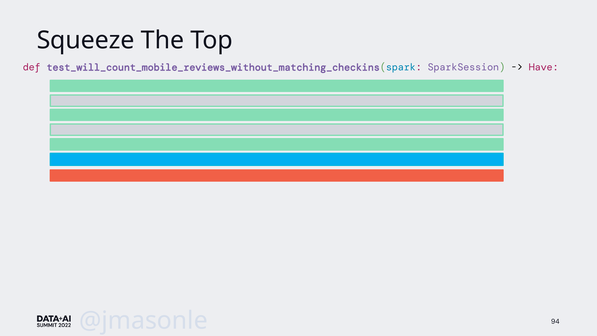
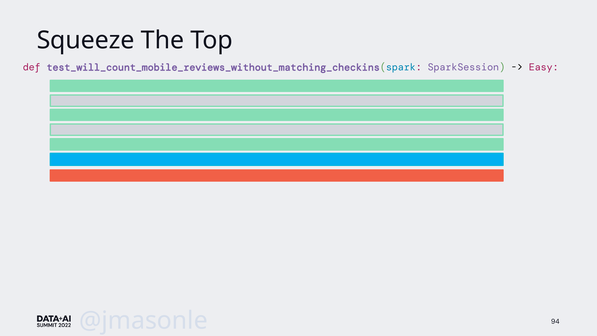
Have: Have -> Easy (544, 67)
